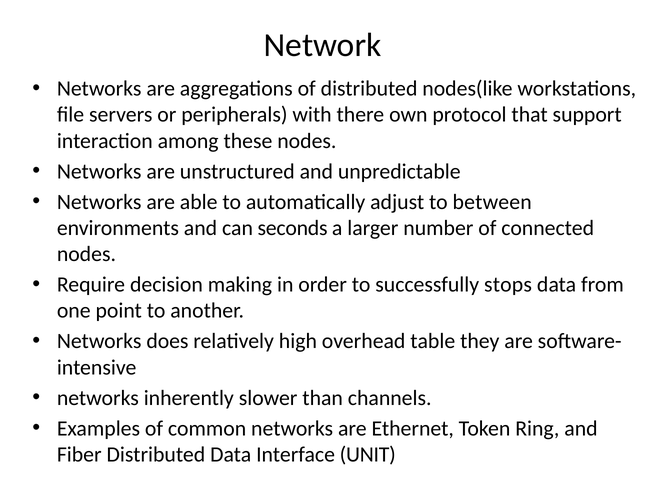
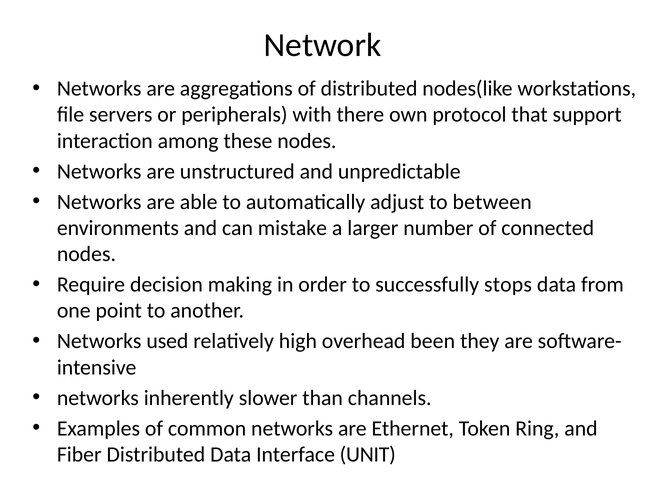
seconds: seconds -> mistake (292, 228)
does: does -> used (167, 341)
table: table -> been (433, 341)
